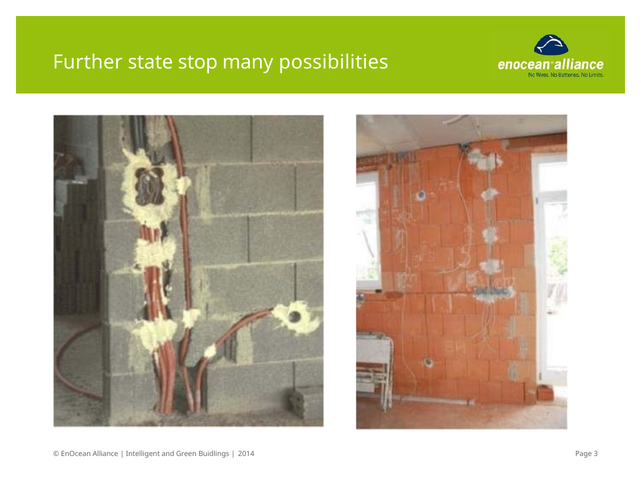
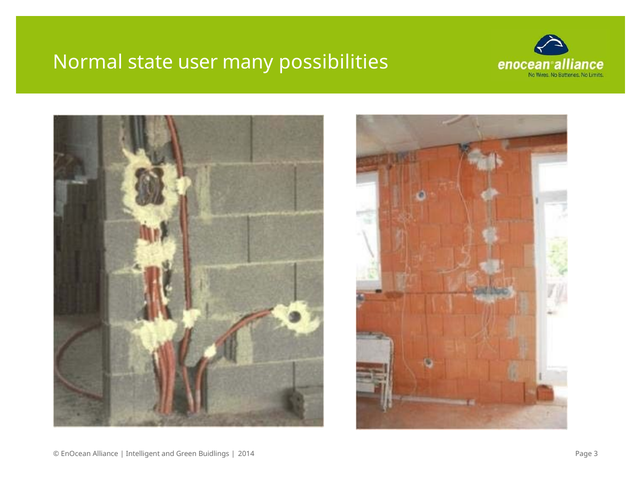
Further: Further -> Normal (88, 62)
stop: stop -> user (198, 62)
